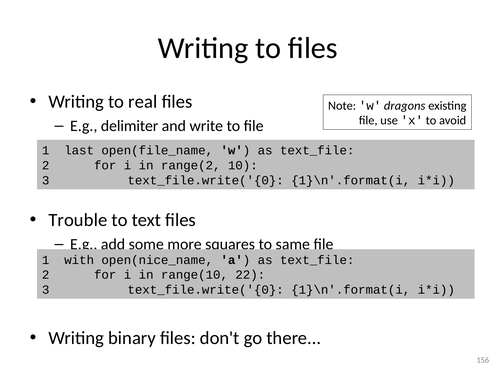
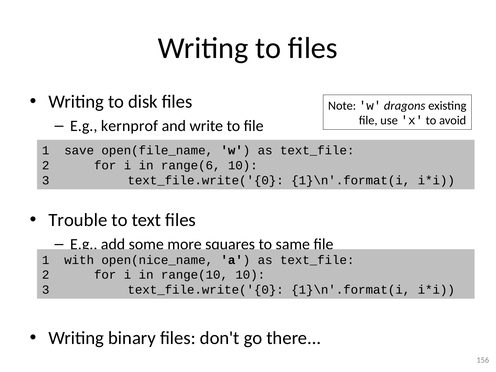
real: real -> disk (143, 102)
delimiter: delimiter -> kernprof (129, 126)
last: last -> save (79, 151)
range(2: range(2 -> range(6 (191, 165)
range(10 22: 22 -> 10 (250, 275)
